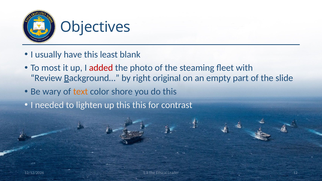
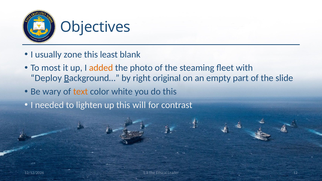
have: have -> zone (73, 54)
added colour: red -> orange (101, 68)
Review: Review -> Deploy (46, 78)
shore: shore -> white (122, 92)
this this: this -> will (139, 105)
